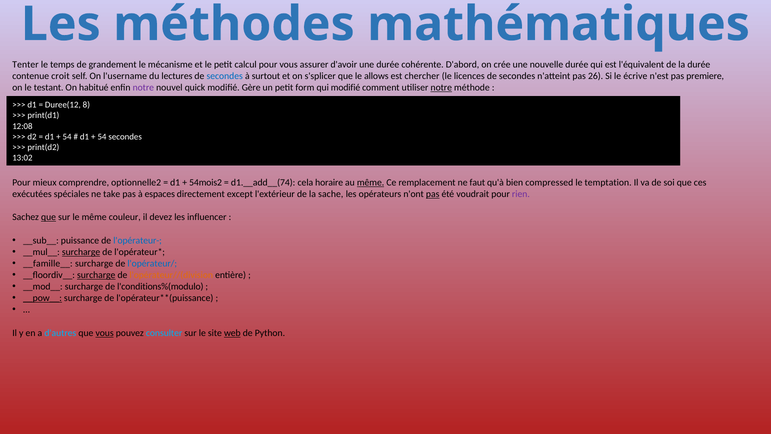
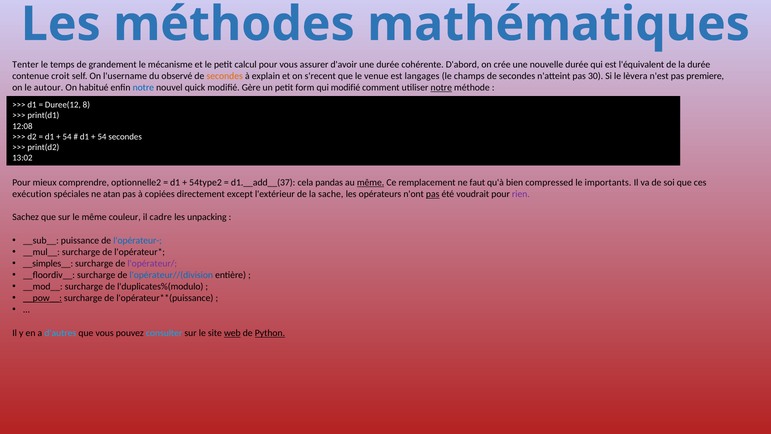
lectures: lectures -> observé (177, 76)
secondes colour: blue -> orange (225, 76)
surtout: surtout -> explain (266, 76)
s'splicer: s'splicer -> s'recent (320, 76)
allows: allows -> venue (376, 76)
chercher: chercher -> langages (422, 76)
licences: licences -> champs (469, 76)
26: 26 -> 30 (596, 76)
écrive: écrive -> lèvera (635, 76)
testant: testant -> autour (49, 88)
notre colour: purple -> blue (143, 88)
54mois2: 54mois2 -> 54type2 (205, 182)
d1.__add__(74: d1.__add__(74 -> d1.__add__(37 (263, 182)
horaire: horaire -> pandas (329, 182)
temptation: temptation -> importants (608, 182)
exécutées: exécutées -> exécution (32, 194)
take: take -> atan (112, 194)
espaces: espaces -> copiées (160, 194)
que underline: present -> none (49, 217)
devez: devez -> cadre (161, 217)
influencer: influencer -> unpacking (207, 217)
surcharge underline: present -> none (81, 252)
__famille__: __famille__ -> __simples__ (48, 263)
l'opérateur/ colour: blue -> purple (152, 263)
surcharge underline: present -> none (96, 275)
l'opérateur//(division colour: orange -> blue (171, 275)
l'conditions%(modulo: l'conditions%(modulo -> l'duplicates%(modulo (160, 286)
vous underline: present -> none (105, 333)
Python underline: none -> present (270, 333)
